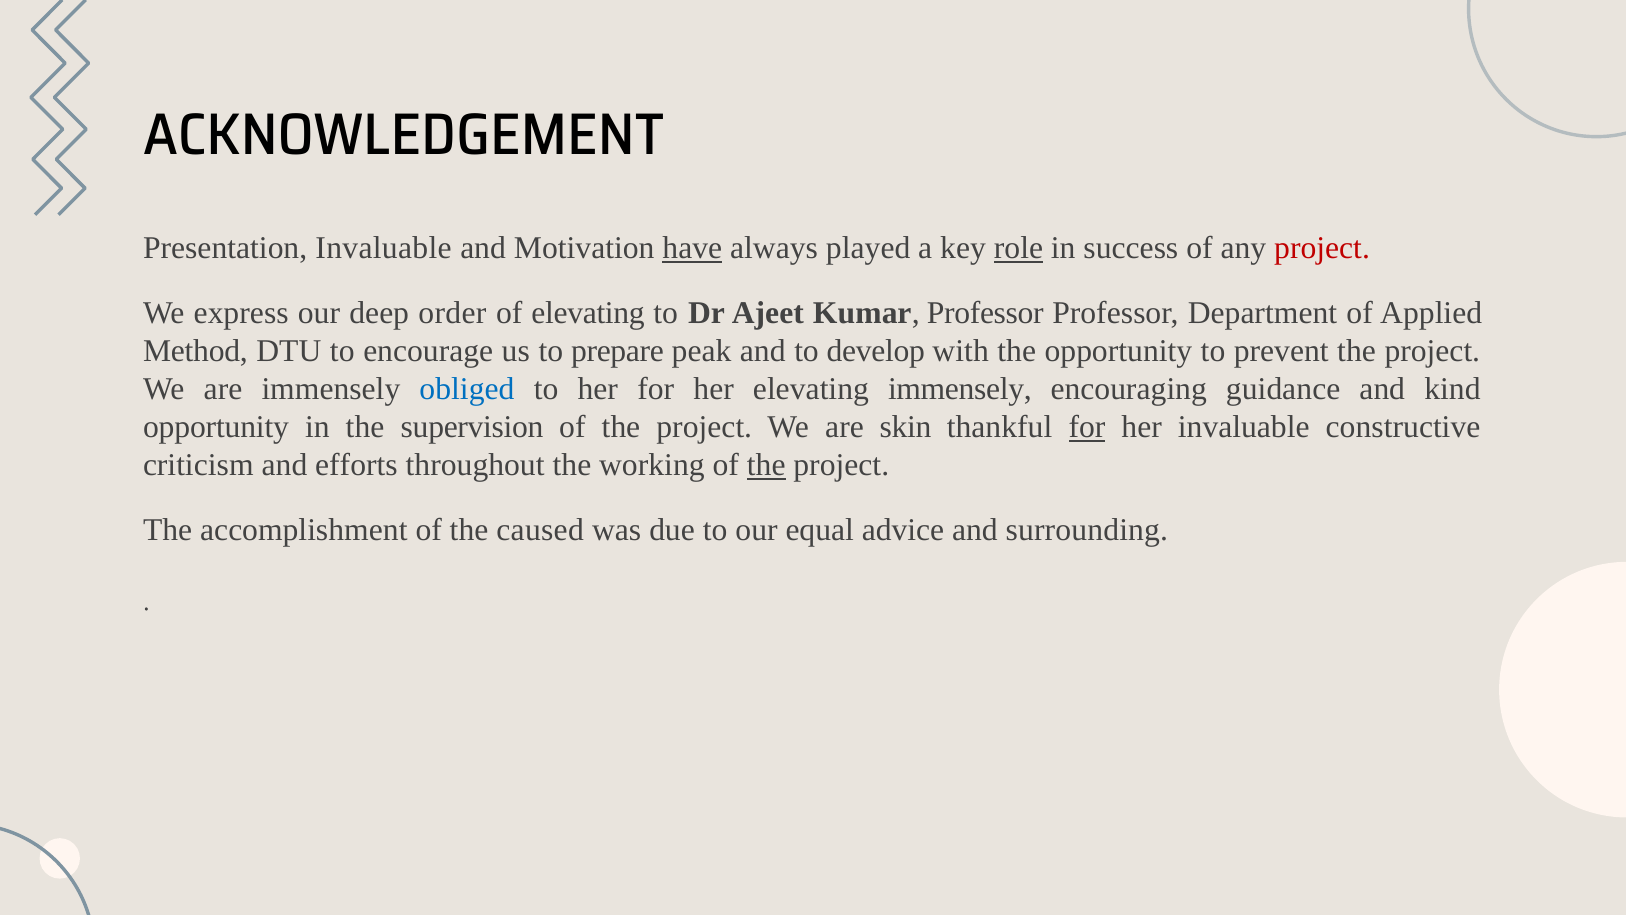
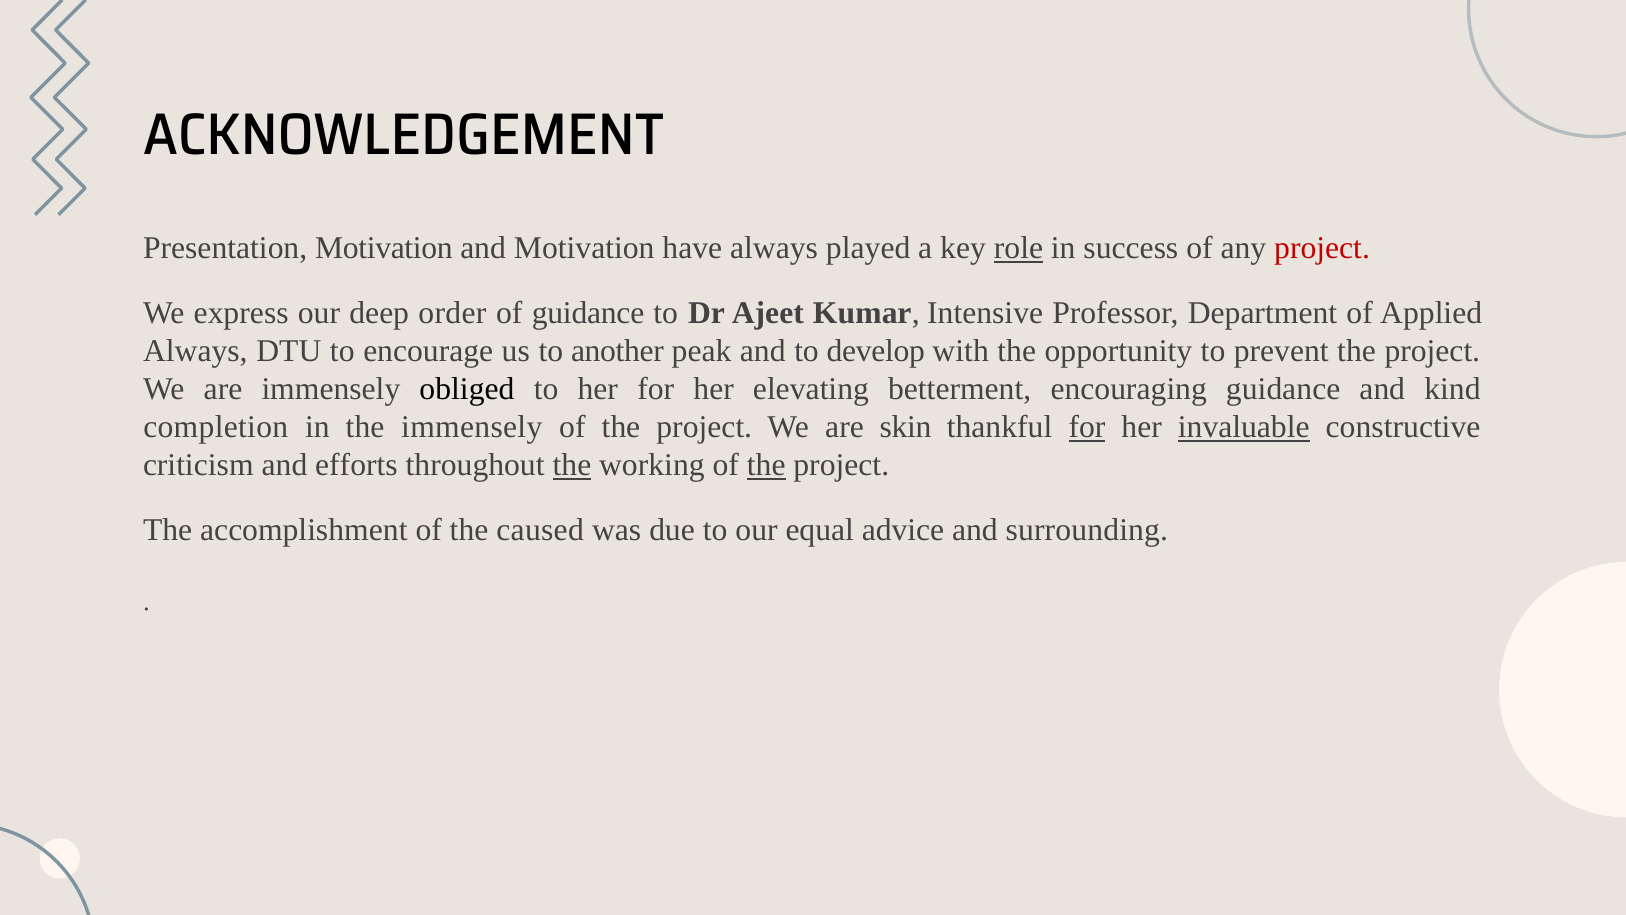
Presentation Invaluable: Invaluable -> Motivation (384, 248)
have underline: present -> none (692, 248)
of elevating: elevating -> guidance (588, 313)
Kumar Professor: Professor -> Intensive (985, 313)
Method: Method -> Always (195, 351)
prepare: prepare -> another (617, 351)
obliged colour: blue -> black (467, 389)
elevating immensely: immensely -> betterment (960, 389)
opportunity: opportunity -> completion (216, 427)
the supervision: supervision -> immensely (472, 427)
invaluable underline: none -> present (1244, 427)
the underline: none -> present (572, 465)
